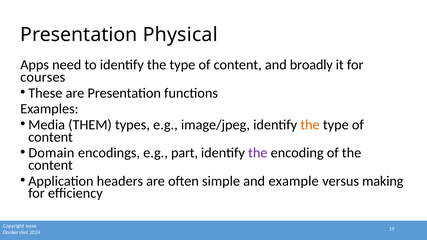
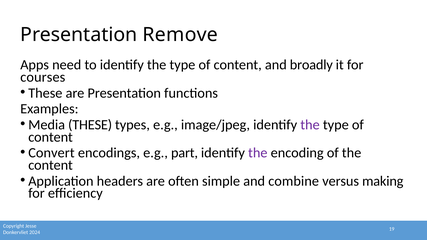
Physical: Physical -> Remove (180, 35)
Media THEM: THEM -> THESE (90, 125)
the colour: orange -> purple (310, 125)
Domain: Domain -> Convert (51, 153)
example: example -> combine (294, 181)
